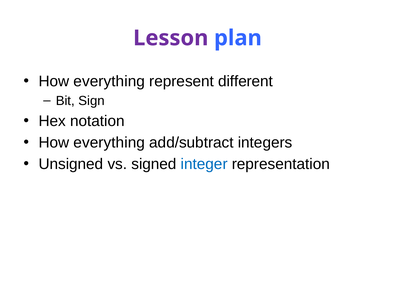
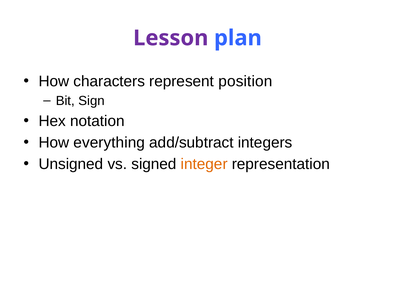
everything: everything -> characters (109, 81)
different: different -> position (245, 81)
integer colour: blue -> orange (204, 164)
